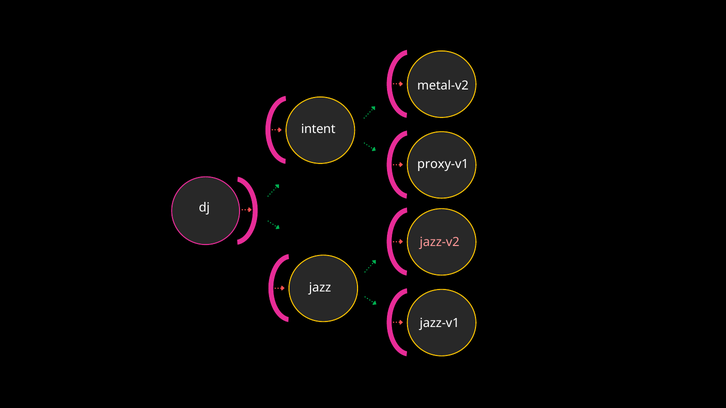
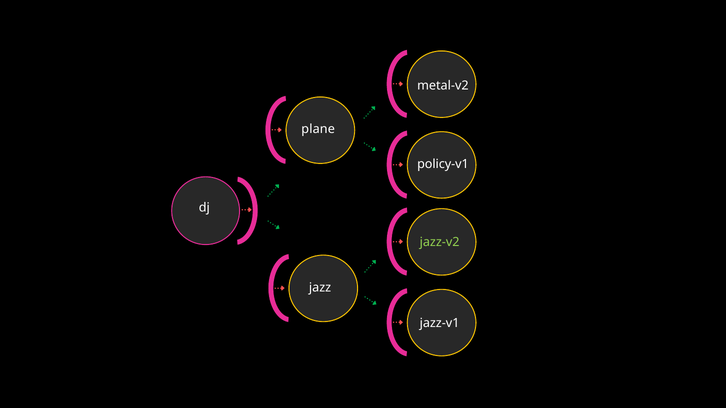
intent: intent -> plane (318, 129)
proxy-v1: proxy-v1 -> policy-v1 (443, 164)
jazz-v2 colour: pink -> light green (440, 242)
